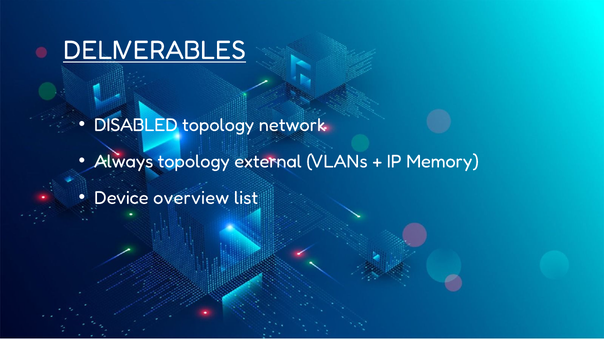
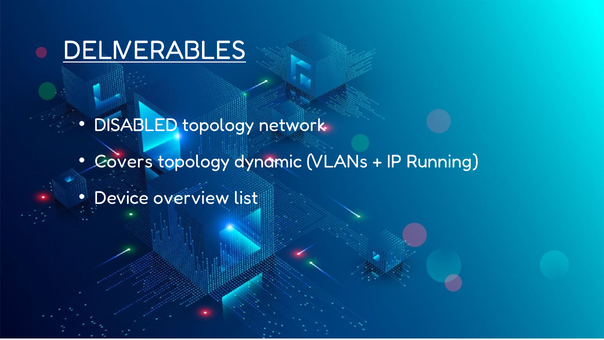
Always: Always -> Covers (124, 161)
external: external -> dynamic (268, 161)
Memory: Memory -> Running (442, 161)
